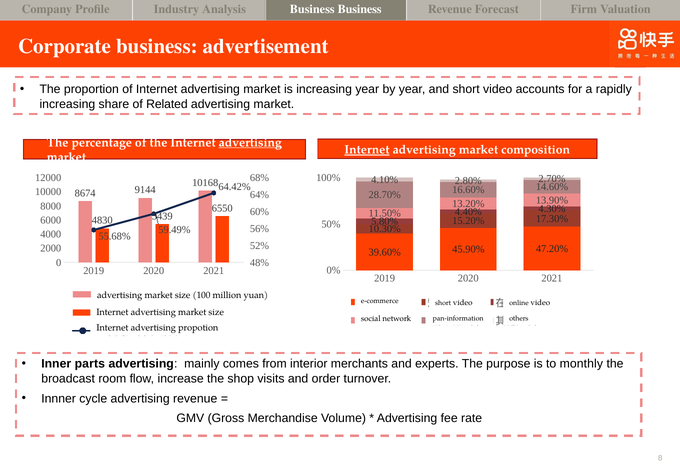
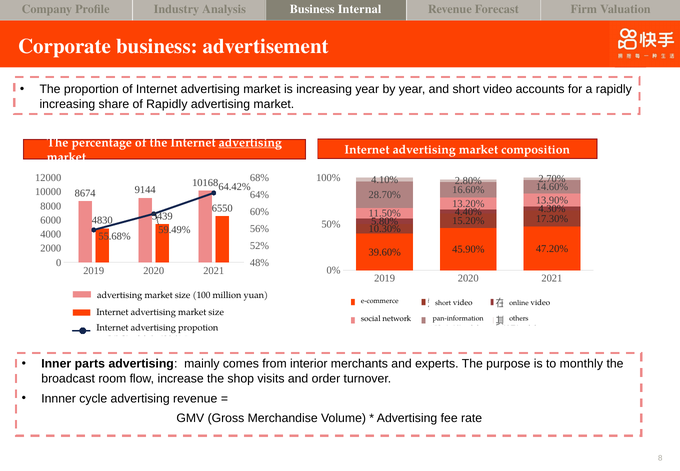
Business Business: Business -> Internal (360, 9)
of Related: Related -> Rapidly (167, 104)
Internet underline: present -> none (367, 150)
